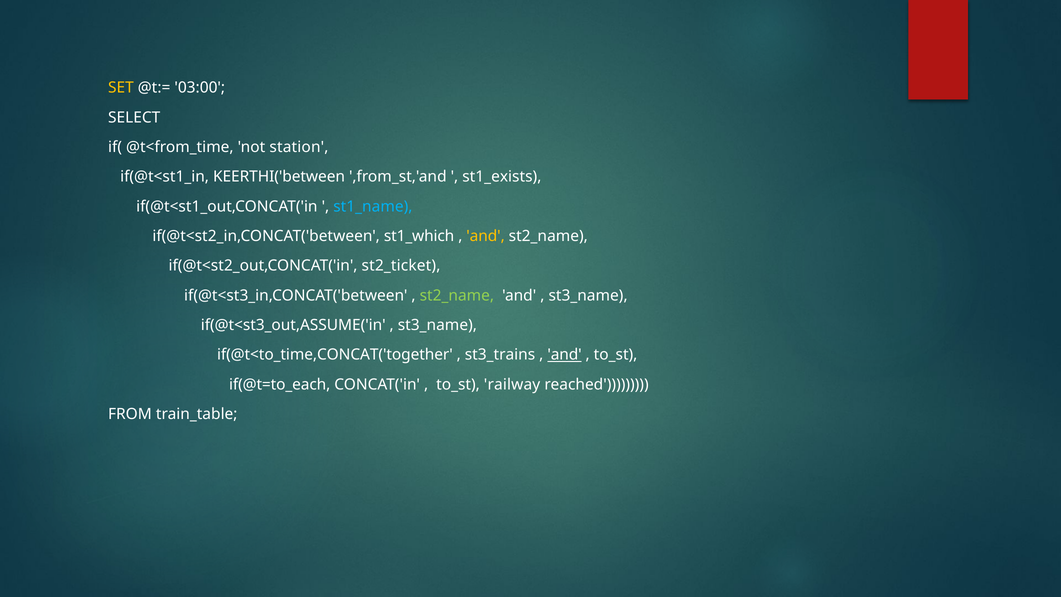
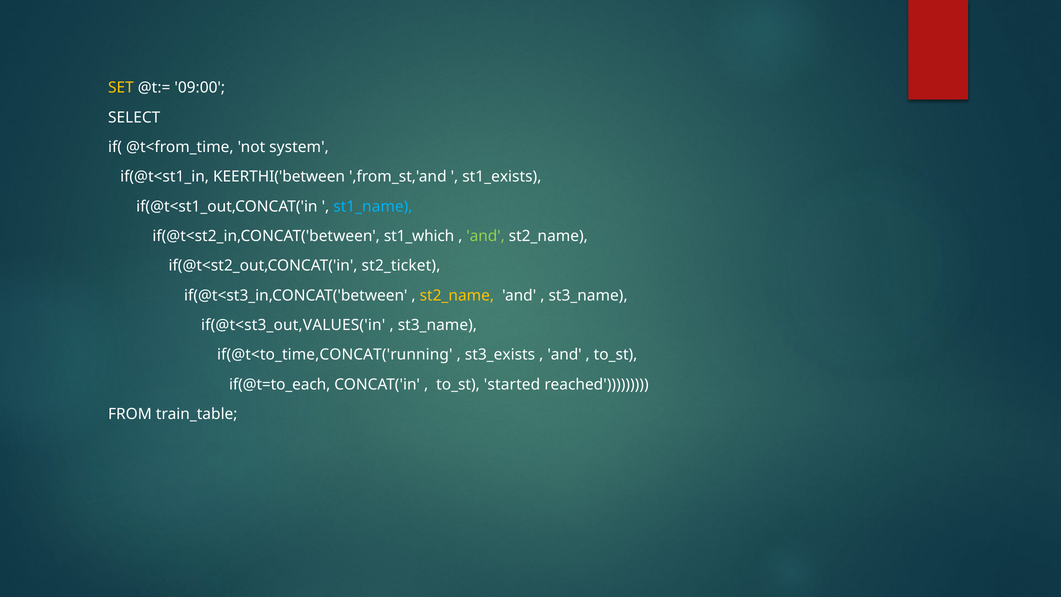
03:00: 03:00 -> 09:00 (200, 88)
station: station -> system (299, 147)
and colour: yellow -> light green (486, 236)
st2_name colour: light green -> yellow (457, 295)
if(@t<st3_out,ASSUME('in: if(@t<st3_out,ASSUME('in -> if(@t<st3_out,VALUES('in (293, 325)
if(@t<to_time,CONCAT('together: if(@t<to_time,CONCAT('together -> if(@t<to_time,CONCAT('running (335, 355)
st3_trains: st3_trains -> st3_exists (500, 355)
and underline: present -> none (565, 355)
railway: railway -> started (512, 384)
